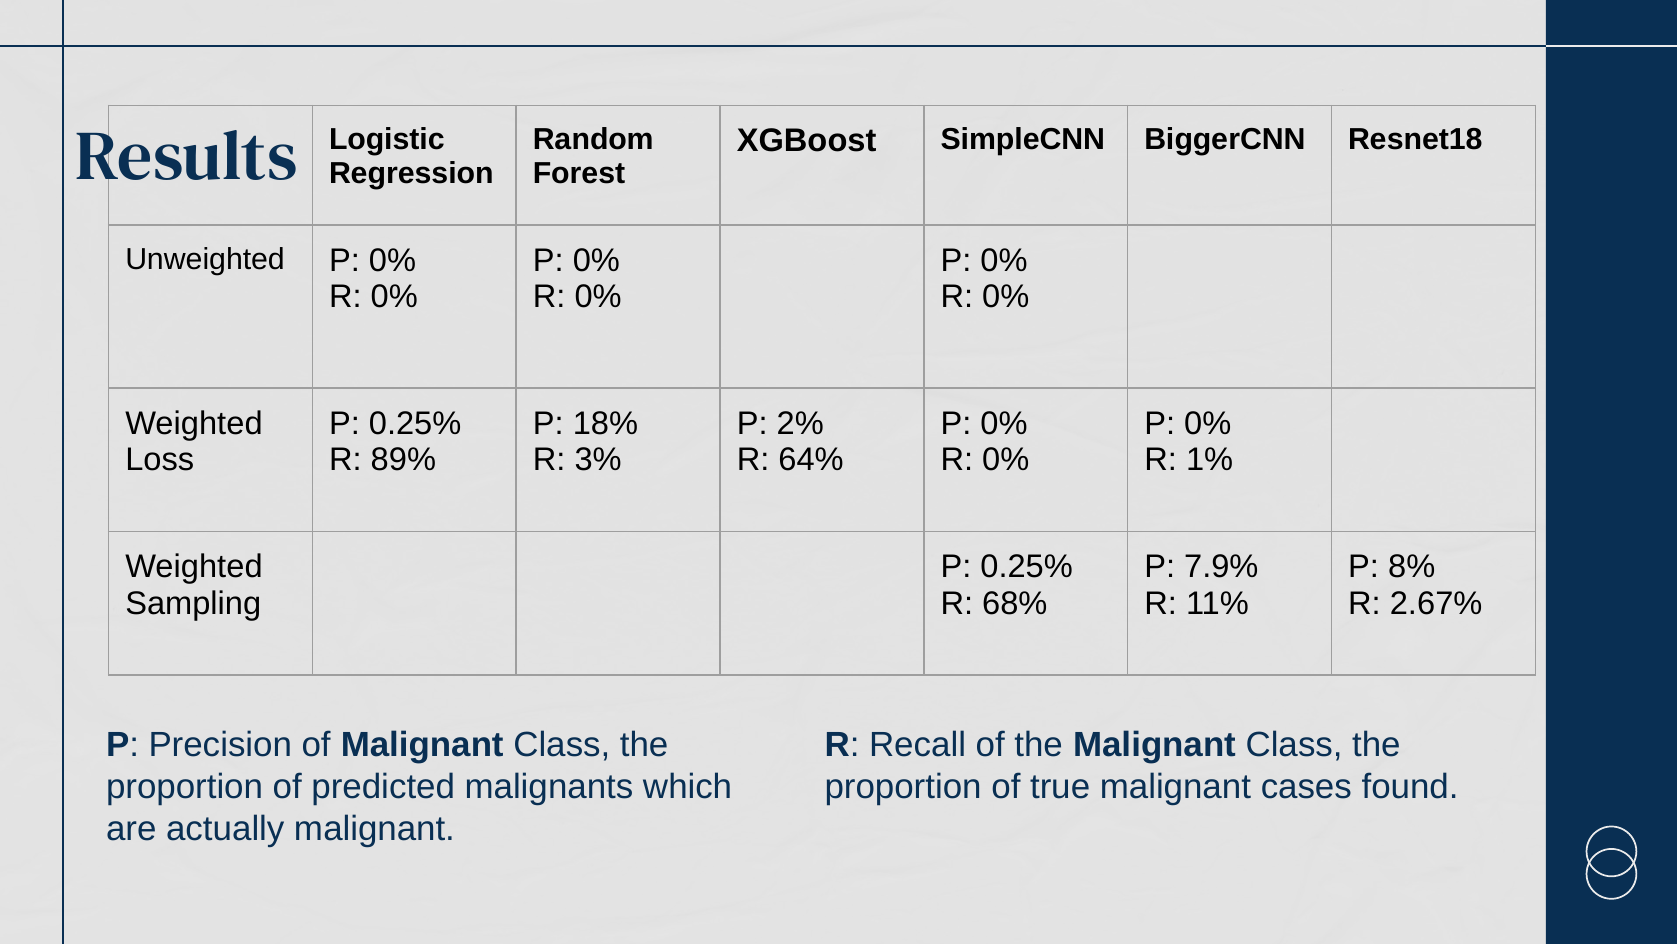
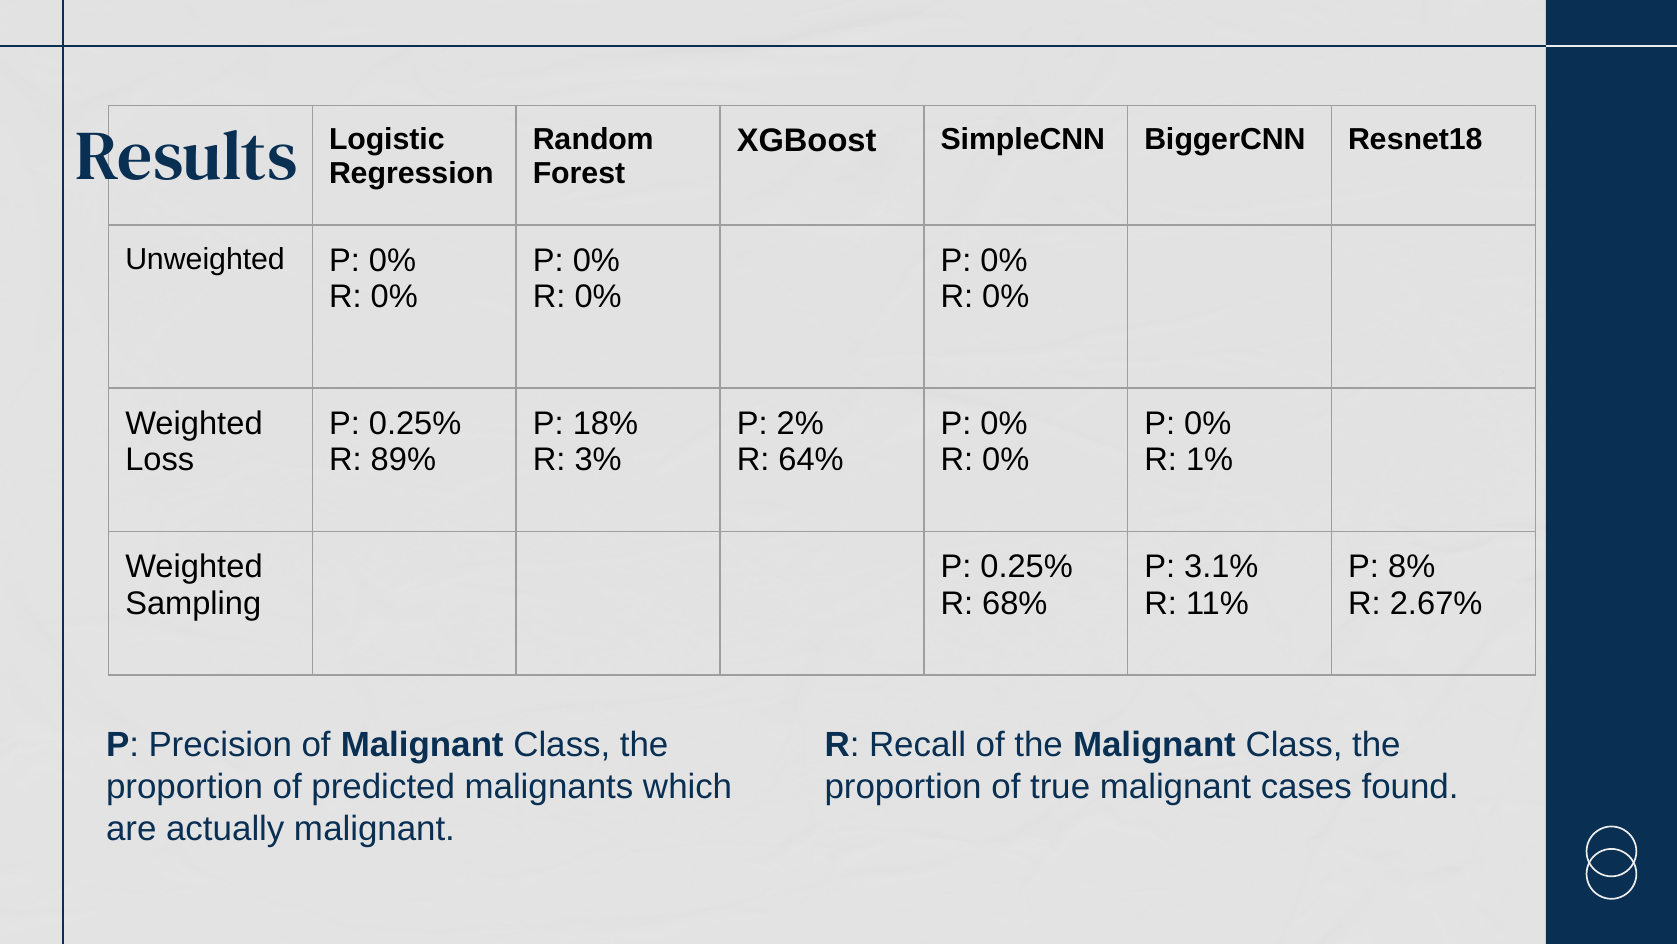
7.9%: 7.9% -> 3.1% (1221, 567)
